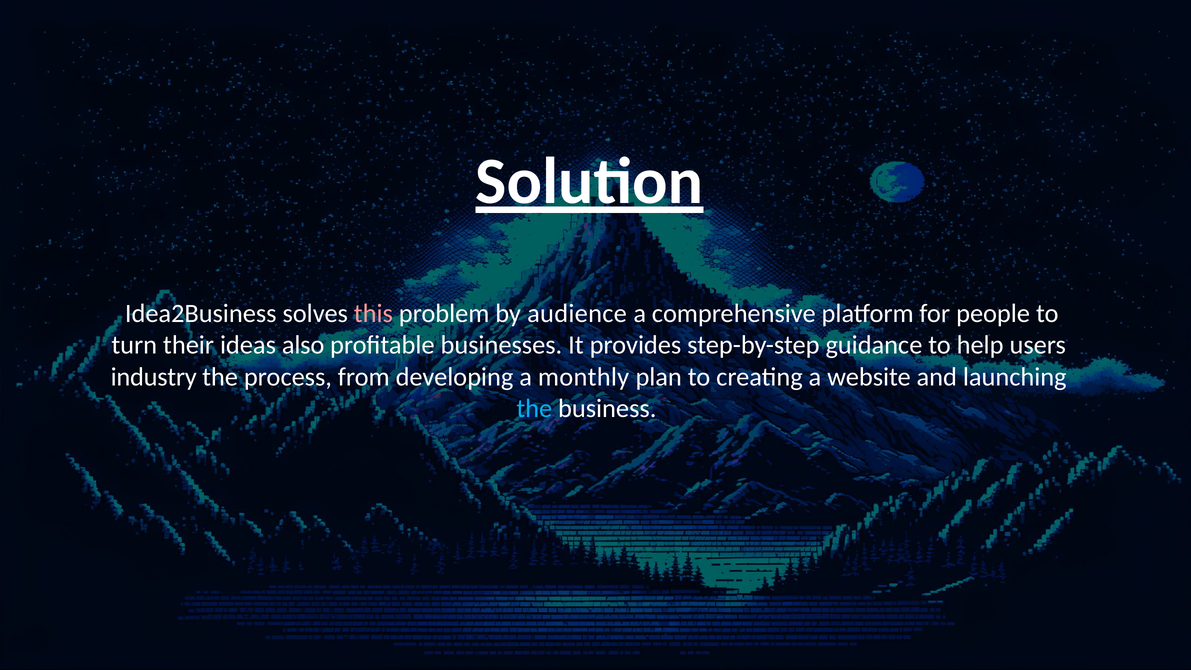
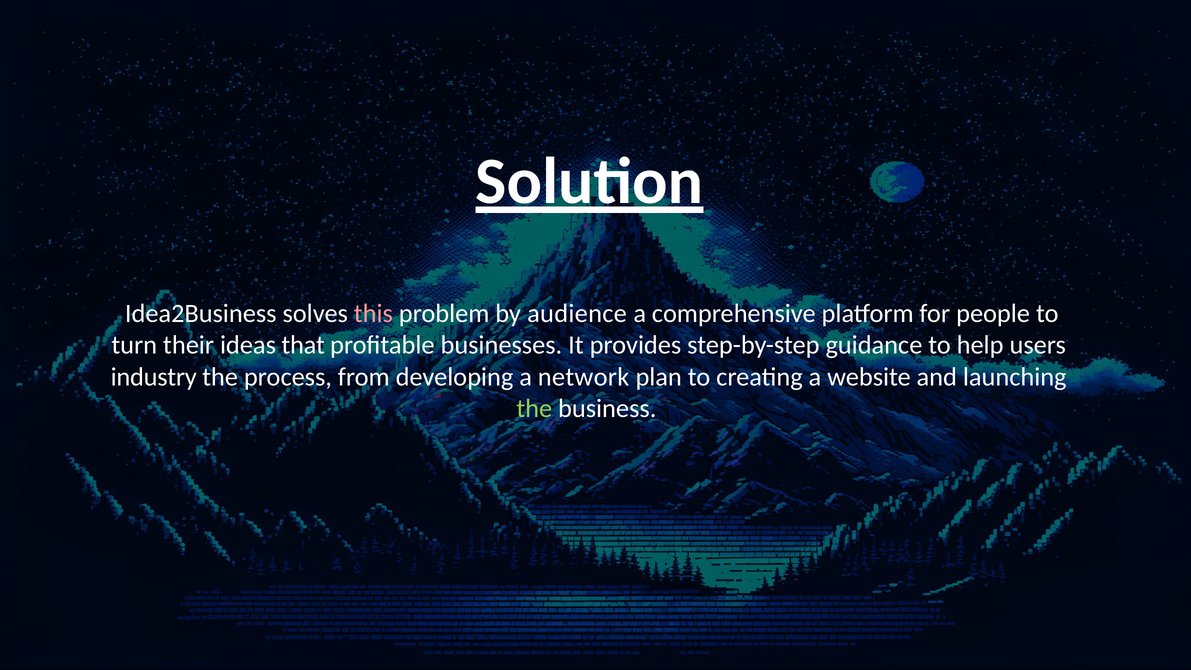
also: also -> that (303, 345)
monthly: monthly -> network (584, 377)
the colour: light blue -> light green (534, 409)
